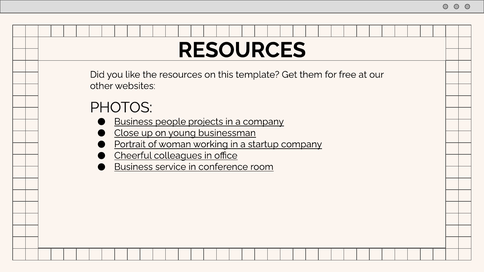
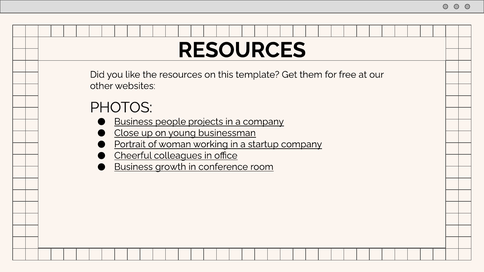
service: service -> growth (171, 167)
